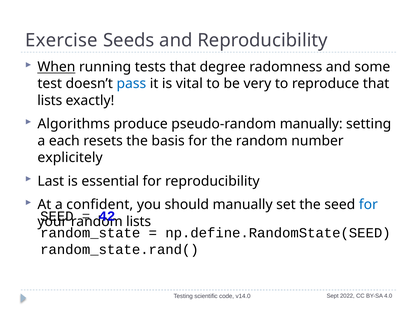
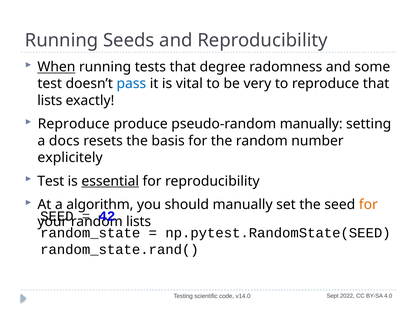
Exercise: Exercise -> Running (62, 40)
Algorithms: Algorithms -> Reproduce (74, 124)
each: each -> docs (64, 141)
Last: Last -> Test (51, 181)
essential underline: none -> present (110, 181)
confident: confident -> algorithm (100, 205)
for colour: blue -> orange (368, 205)
np.define.RandomState(SEED: np.define.RandomState(SEED -> np.pytest.RandomState(SEED (278, 233)
